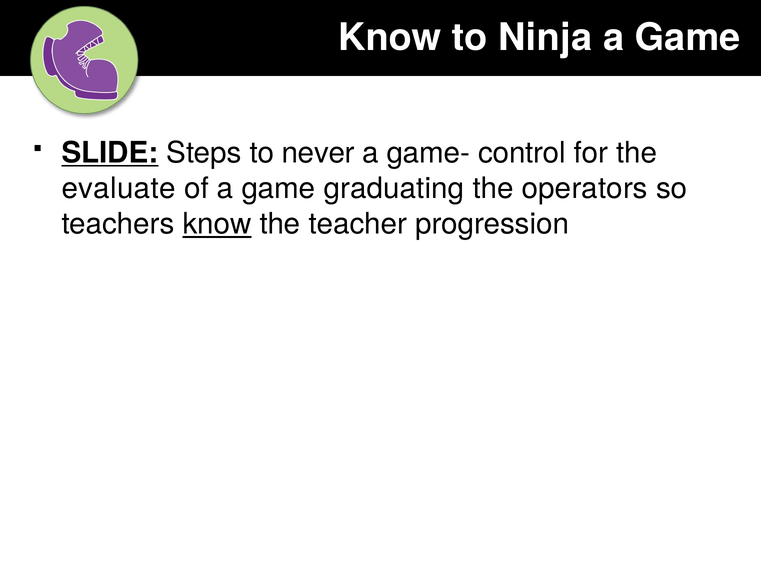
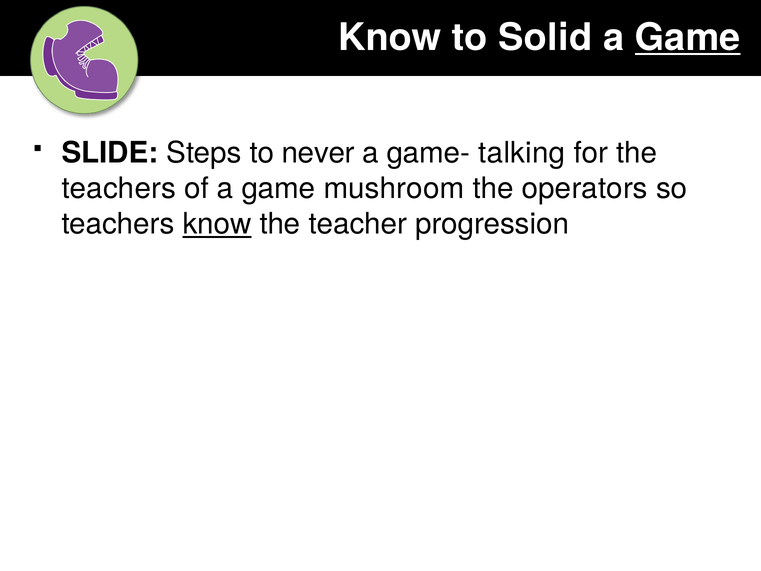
Ninja: Ninja -> Solid (545, 38)
Game underline: none -> present (688, 38)
SLIDE underline: present -> none (110, 153)
control: control -> talking (522, 153)
evaluate: evaluate -> teachers (119, 189)
graduating: graduating -> mushroom (394, 189)
